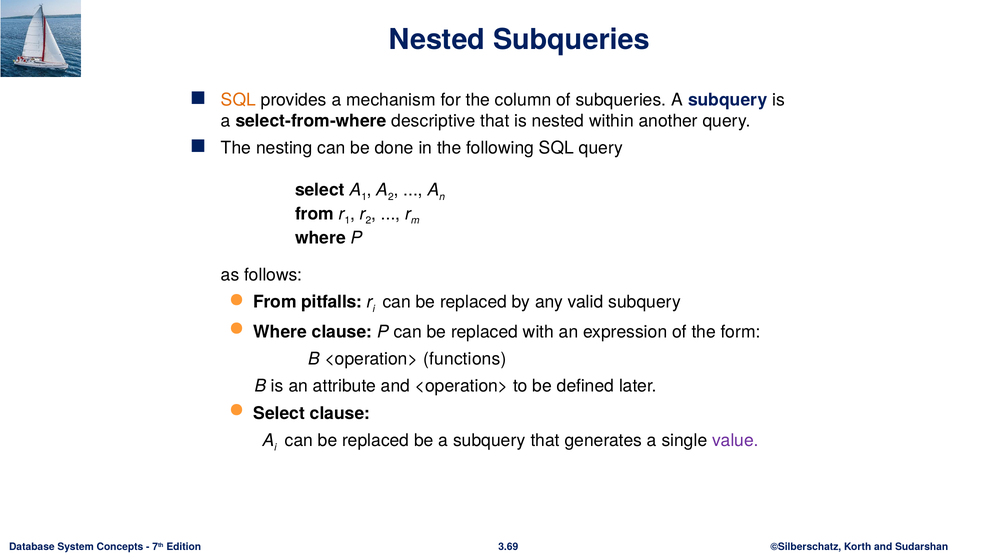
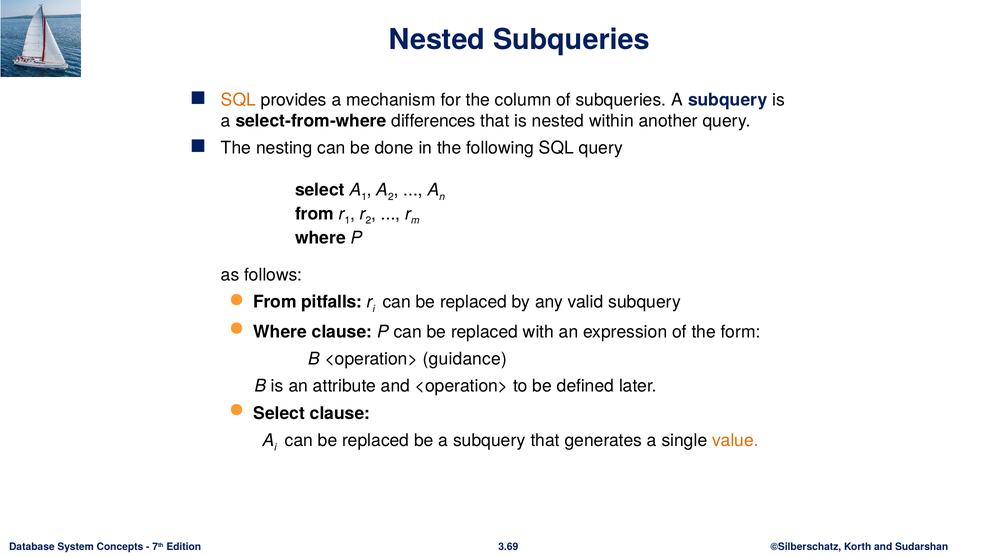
descriptive: descriptive -> differences (434, 121)
functions: functions -> guidance (465, 359)
value colour: purple -> orange (735, 440)
